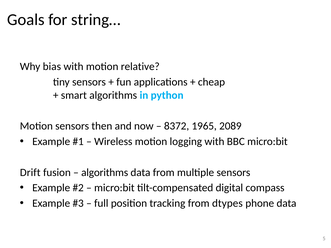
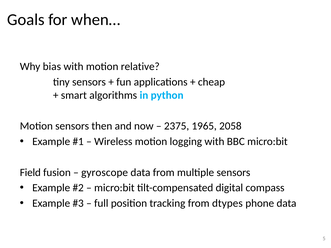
string…: string… -> when… (96, 20)
8372: 8372 -> 2375 (177, 126)
2089: 2089 -> 2058 (230, 126)
Drift: Drift -> Field (30, 173)
algorithms: algorithms -> gyroscope (105, 173)
